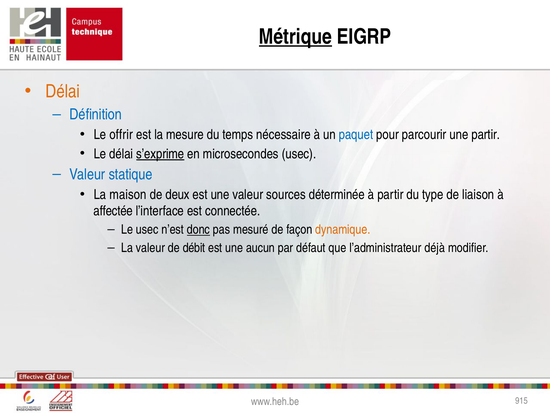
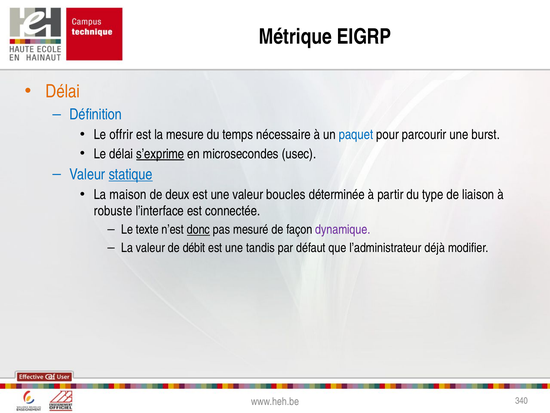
Métrique underline: present -> none (295, 37)
une partir: partir -> burst (486, 134)
statique underline: none -> present (131, 174)
sources: sources -> boucles (286, 194)
affectée: affectée -> robuste (113, 211)
Le usec: usec -> texte (147, 229)
dynamique colour: orange -> purple (343, 229)
aucun: aucun -> tandis (260, 248)
915: 915 -> 340 (521, 400)
